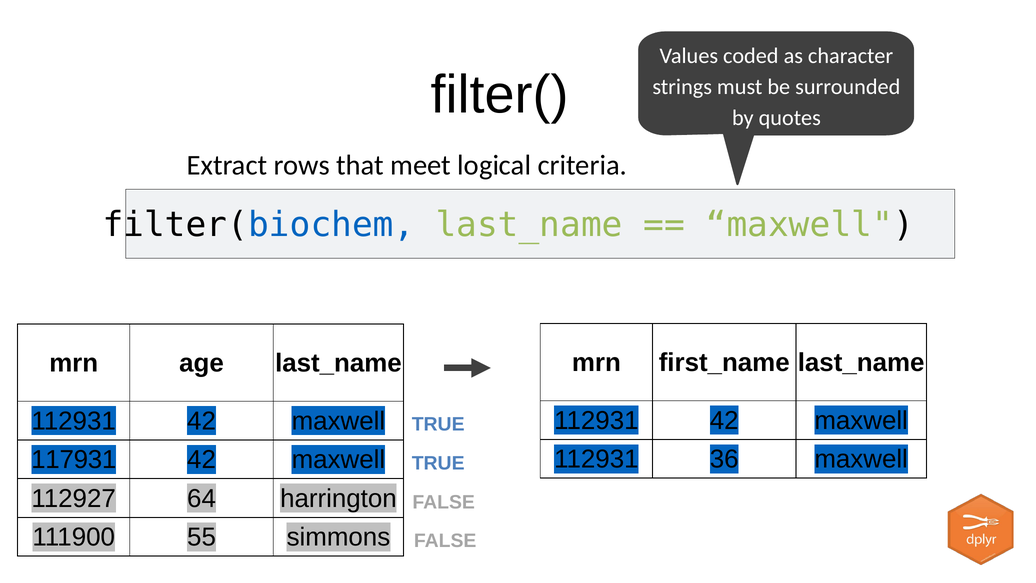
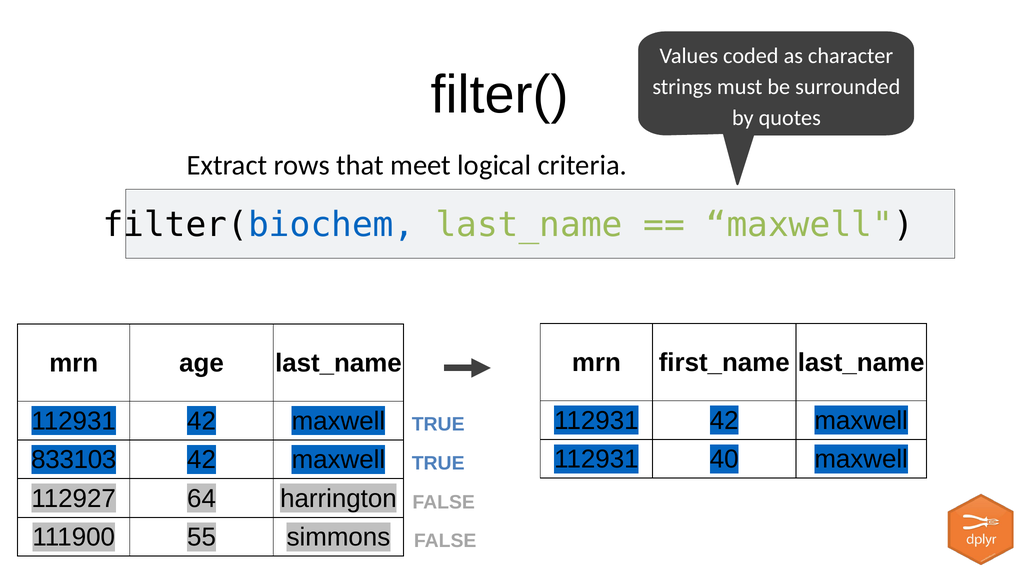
36: 36 -> 40 (724, 459)
117931: 117931 -> 833103 (74, 460)
